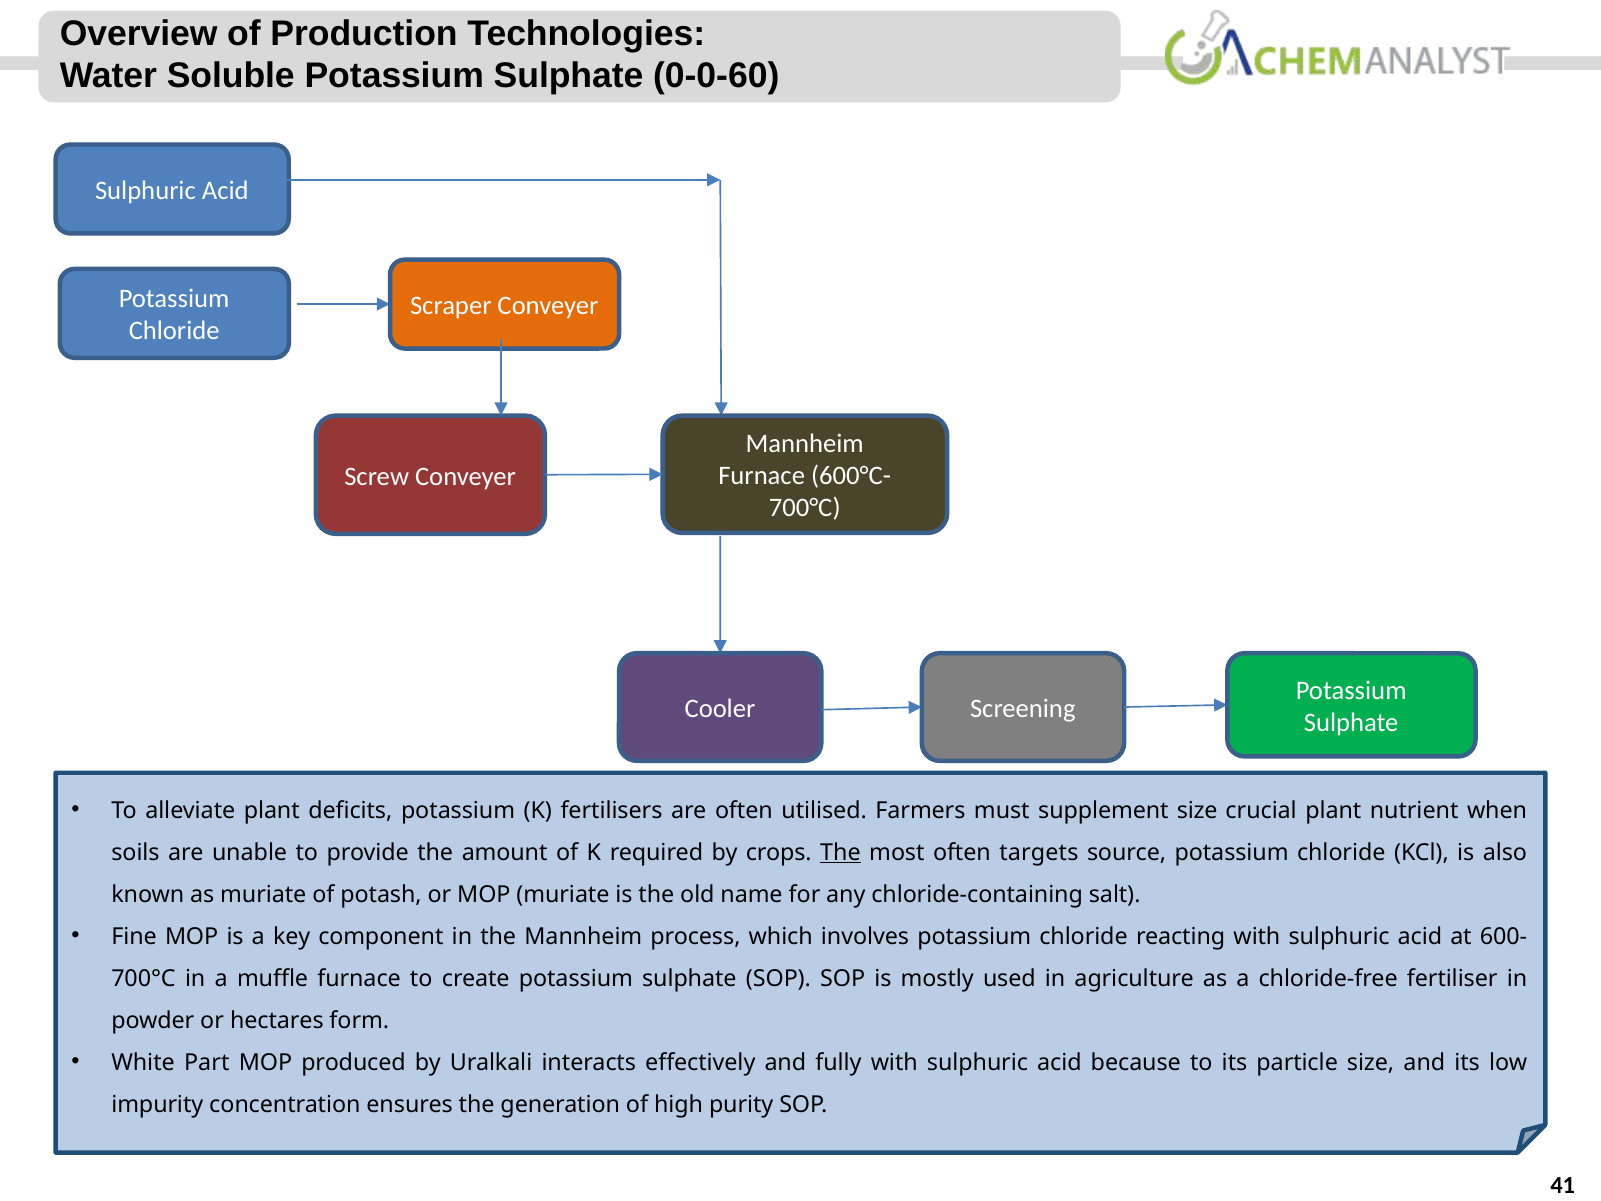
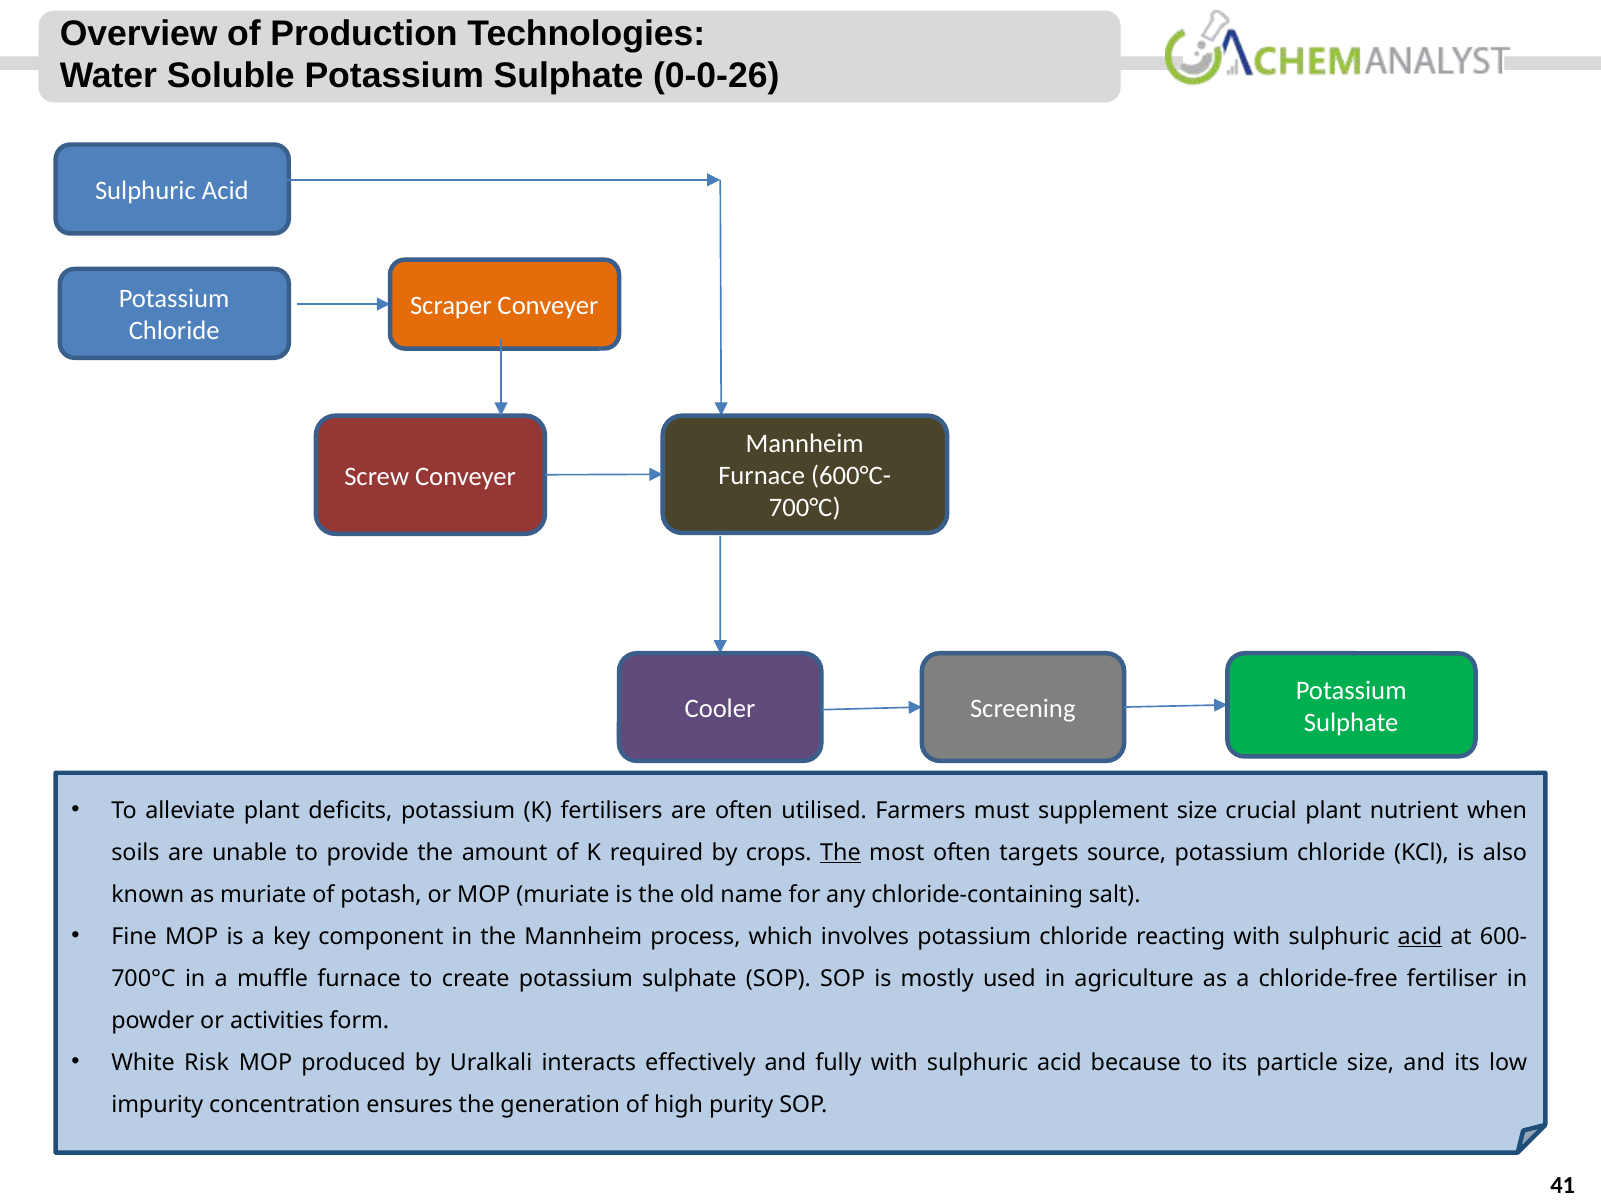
0-0-60: 0-0-60 -> 0-0-26 (716, 76)
acid underline: none -> present (1420, 936)
hectares: hectares -> activities (277, 1020)
Part: Part -> Risk (207, 1062)
